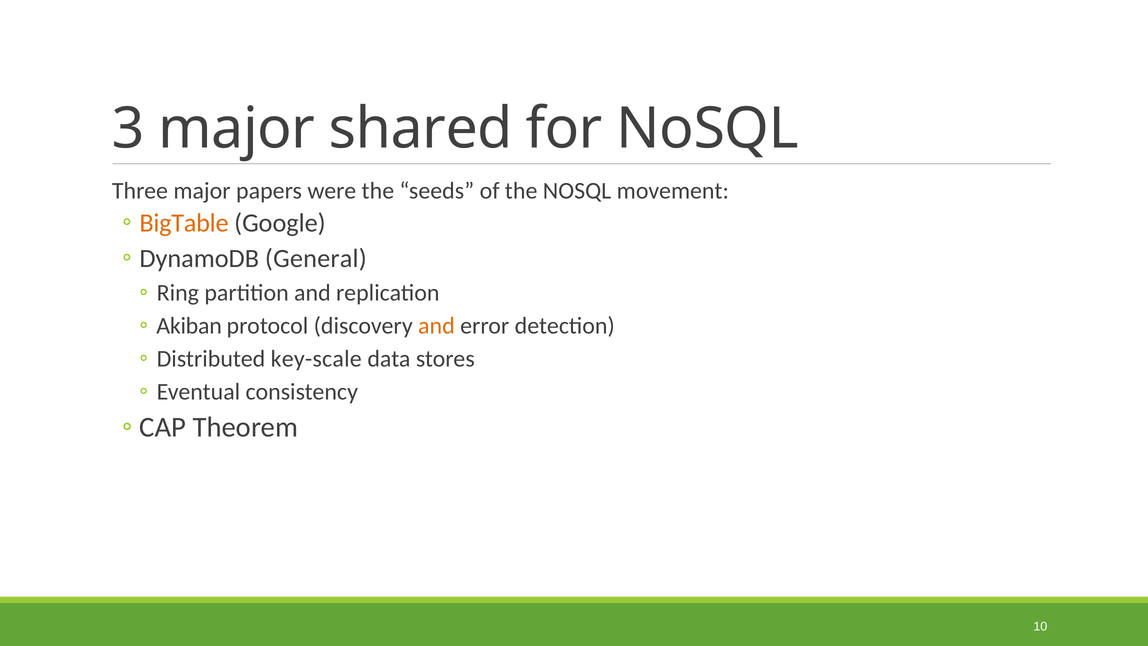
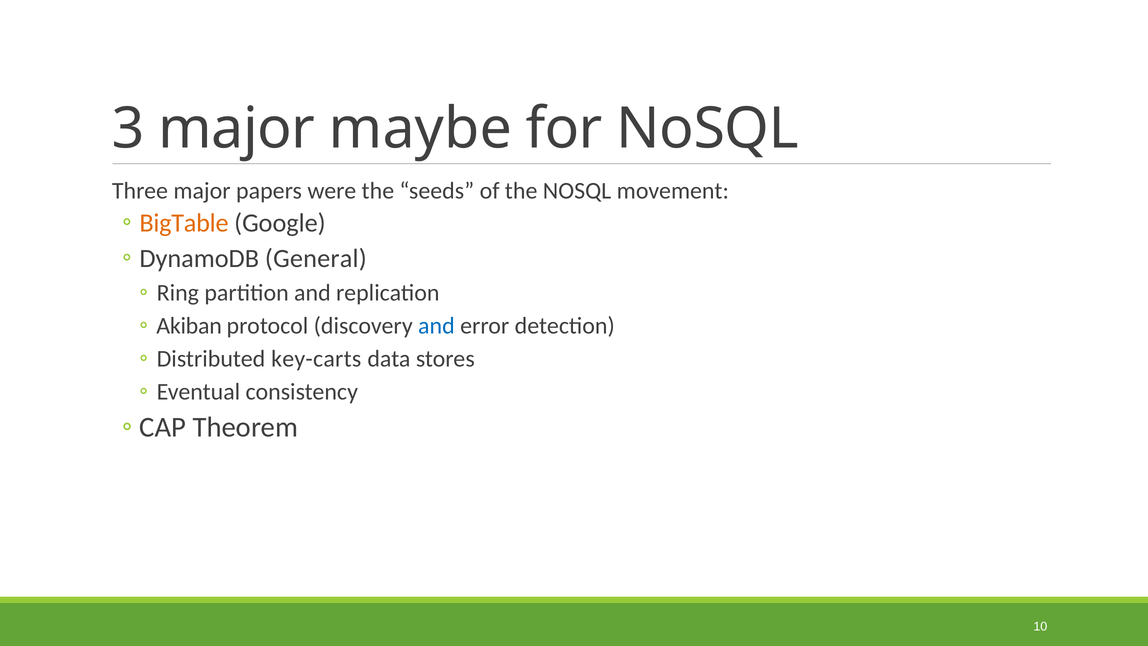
shared: shared -> maybe (420, 129)
and colour: orange -> blue (436, 326)
key-scale: key-scale -> key-carts (316, 359)
